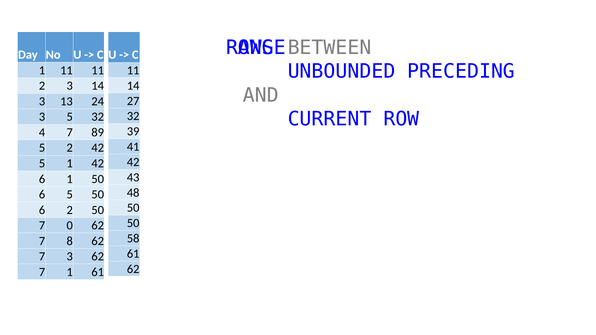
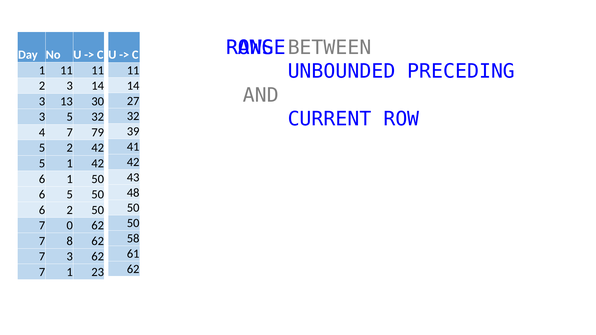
24: 24 -> 30 (98, 101)
89: 89 -> 79 (98, 132)
1 61: 61 -> 23 (98, 272)
